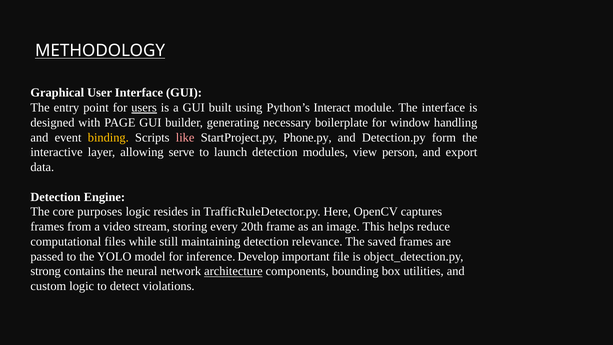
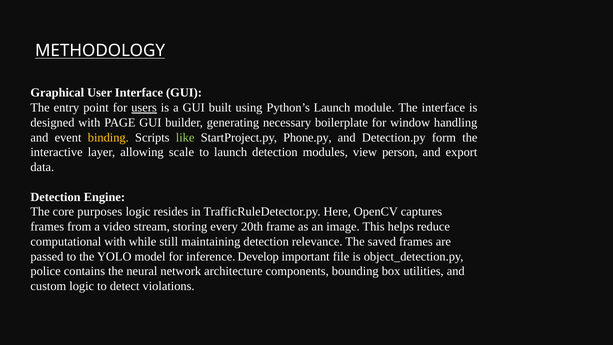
Python’s Interact: Interact -> Launch (332, 108)
like colour: pink -> light green (185, 137)
serve: serve -> scale (181, 152)
computational files: files -> with (115, 241)
strong: strong -> police (46, 271)
architecture underline: present -> none (233, 271)
